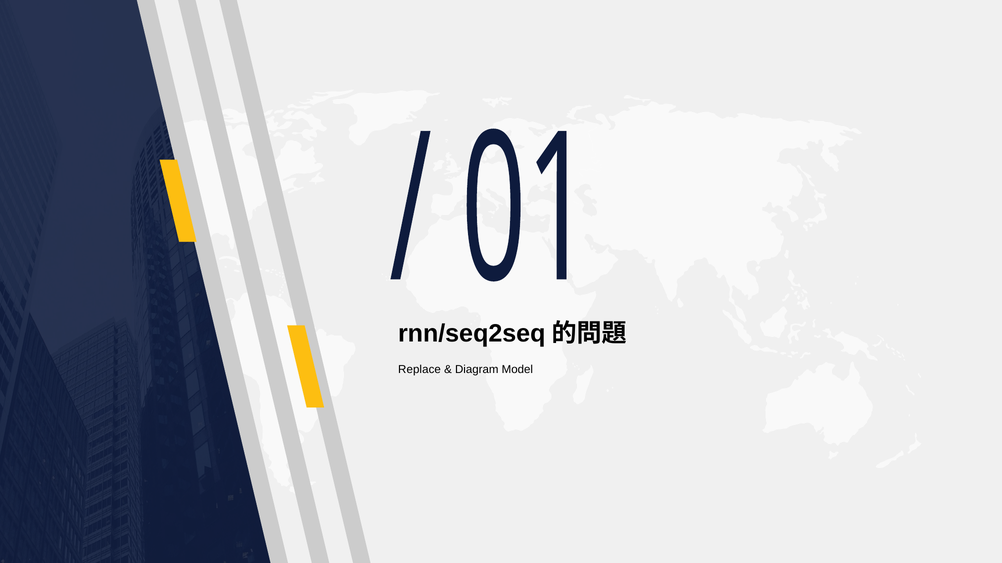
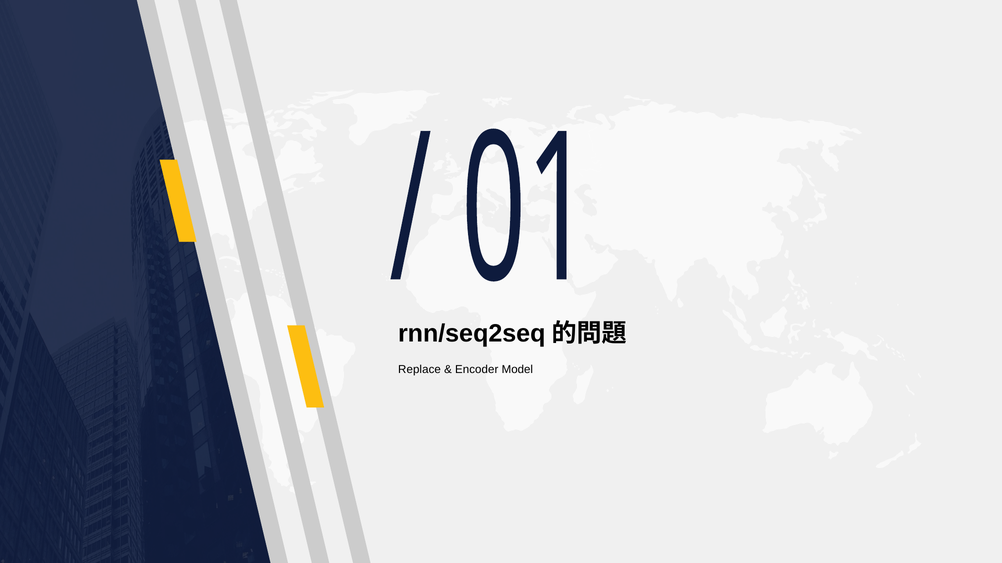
Diagram: Diagram -> Encoder (477, 370)
